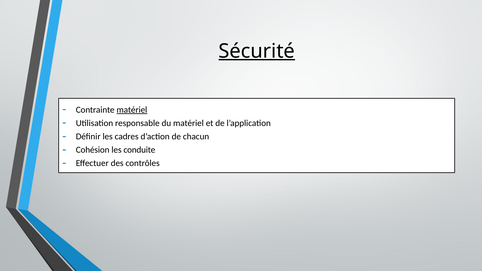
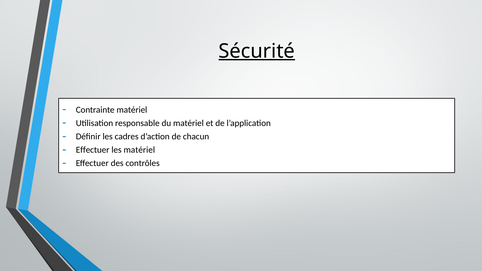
matériel underline: present -> none (132, 110)
Cohésion: Cohésion -> Effectuer (93, 150)
les conduite: conduite -> matériel (139, 150)
